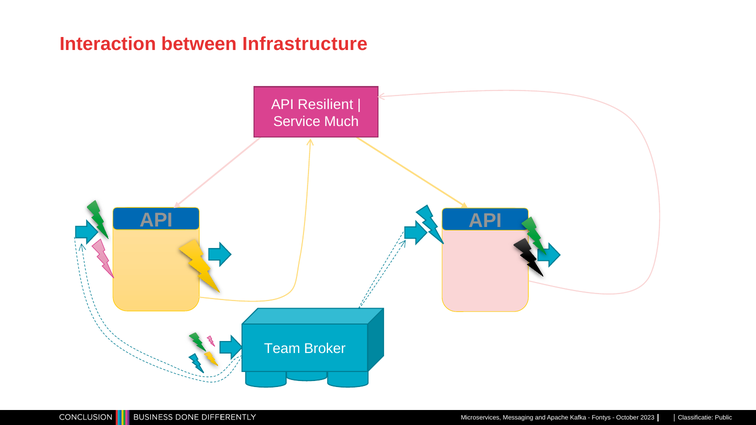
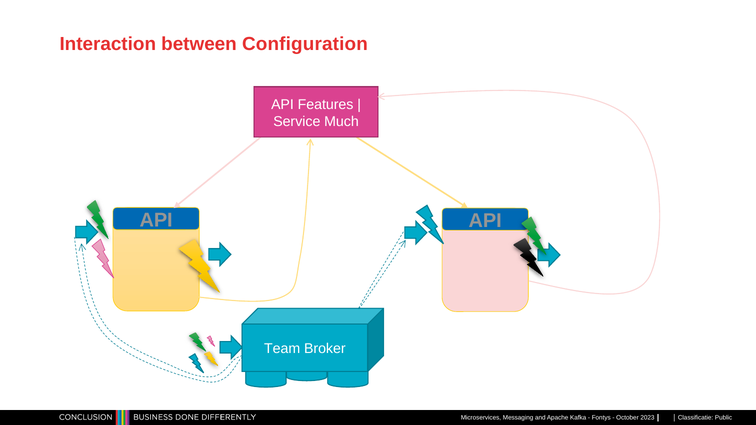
Infrastructure: Infrastructure -> Configuration (305, 44)
Resilient: Resilient -> Features (326, 105)
